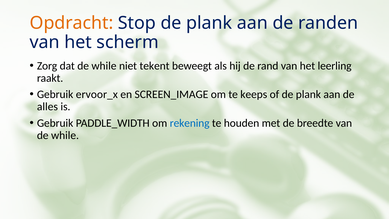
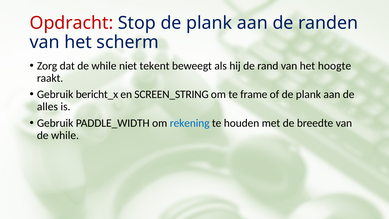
Opdracht colour: orange -> red (71, 23)
leerling: leerling -> hoogte (335, 66)
ervoor_x: ervoor_x -> bericht_x (97, 94)
SCREEN_IMAGE: SCREEN_IMAGE -> SCREEN_STRING (172, 94)
keeps: keeps -> frame (254, 94)
